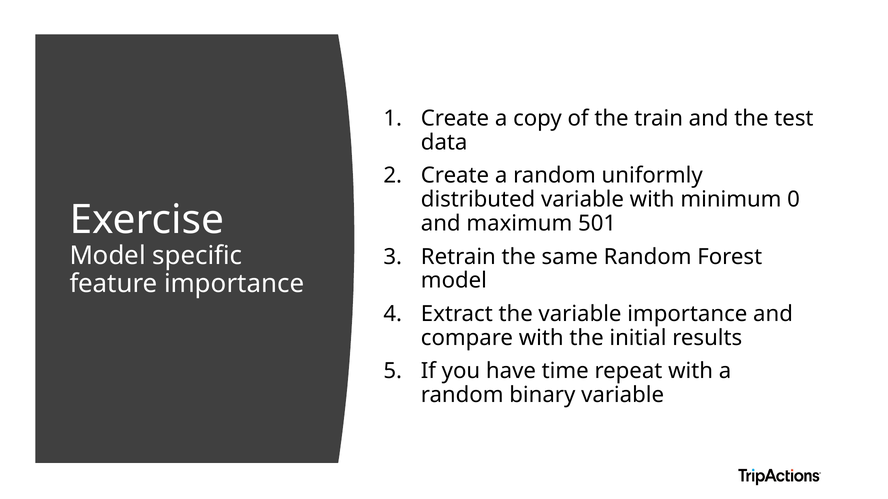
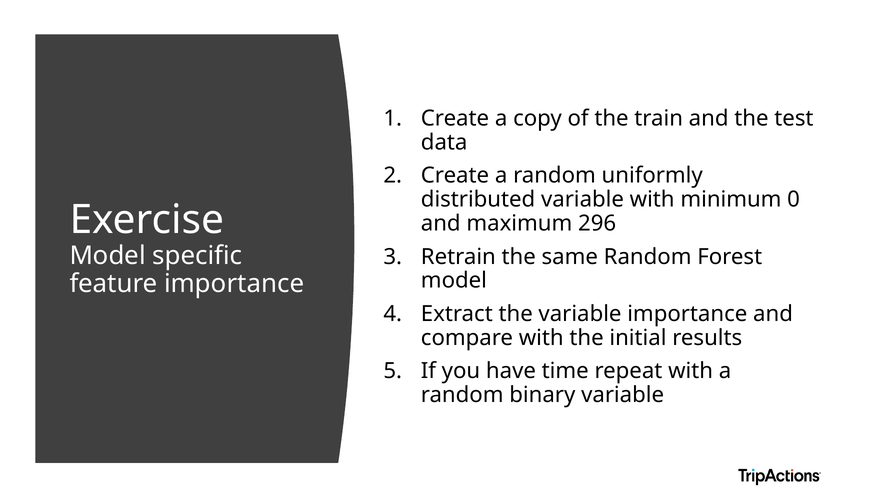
501: 501 -> 296 (597, 224)
